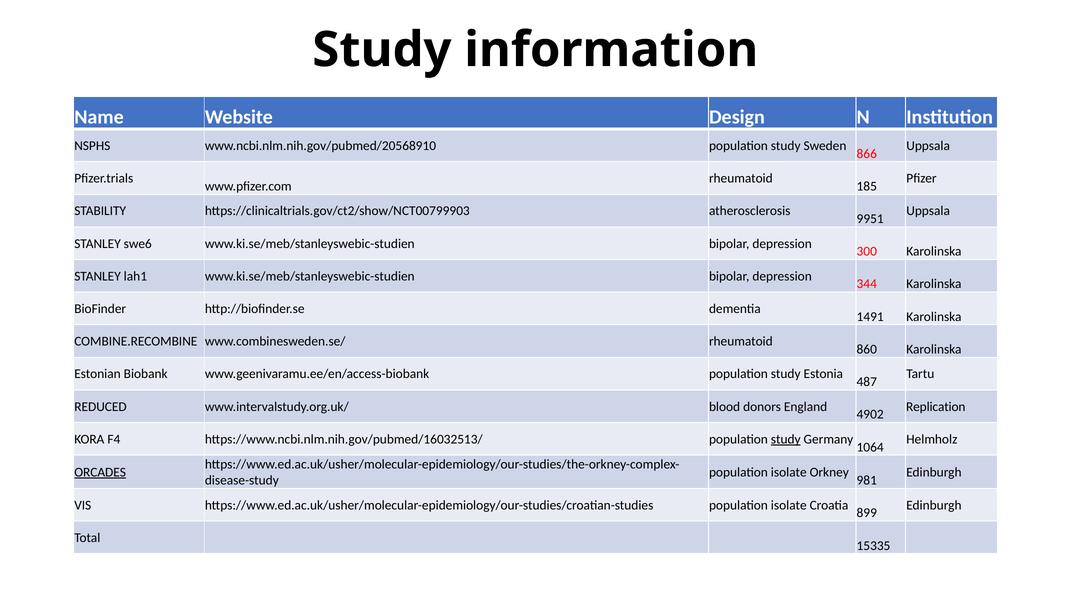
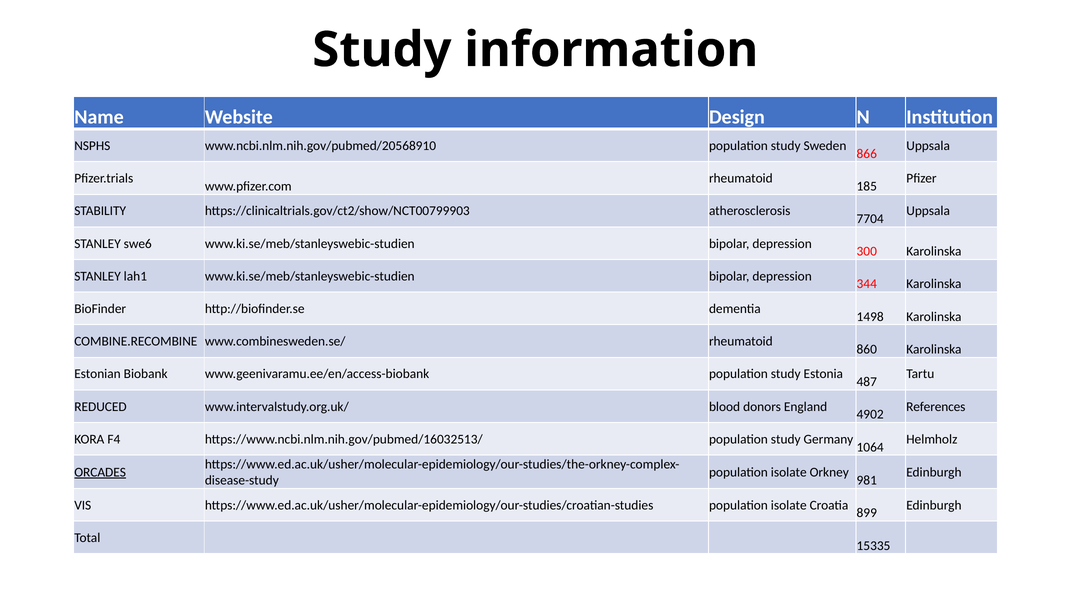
9951: 9951 -> 7704 (870, 219)
1491: 1491 -> 1498 (870, 316)
Replication: Replication -> References (936, 406)
study underline: present -> none (786, 439)
